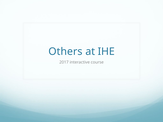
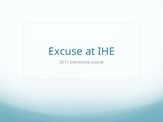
Others: Others -> Excuse (65, 52)
